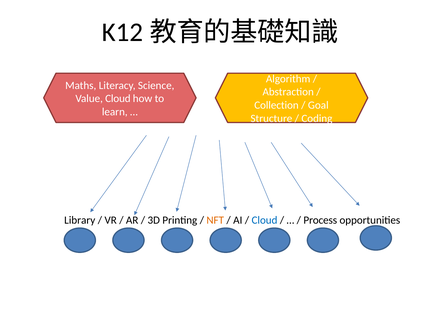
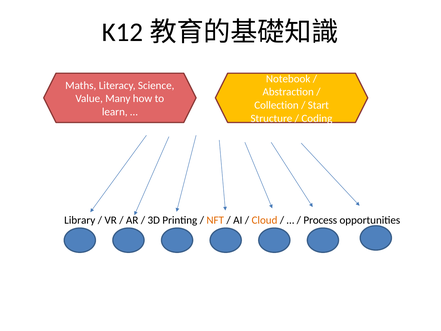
Algorithm: Algorithm -> Notebook (288, 79)
Value Cloud: Cloud -> Many (118, 99)
Goal: Goal -> Start (318, 105)
Cloud colour: blue -> orange (265, 220)
